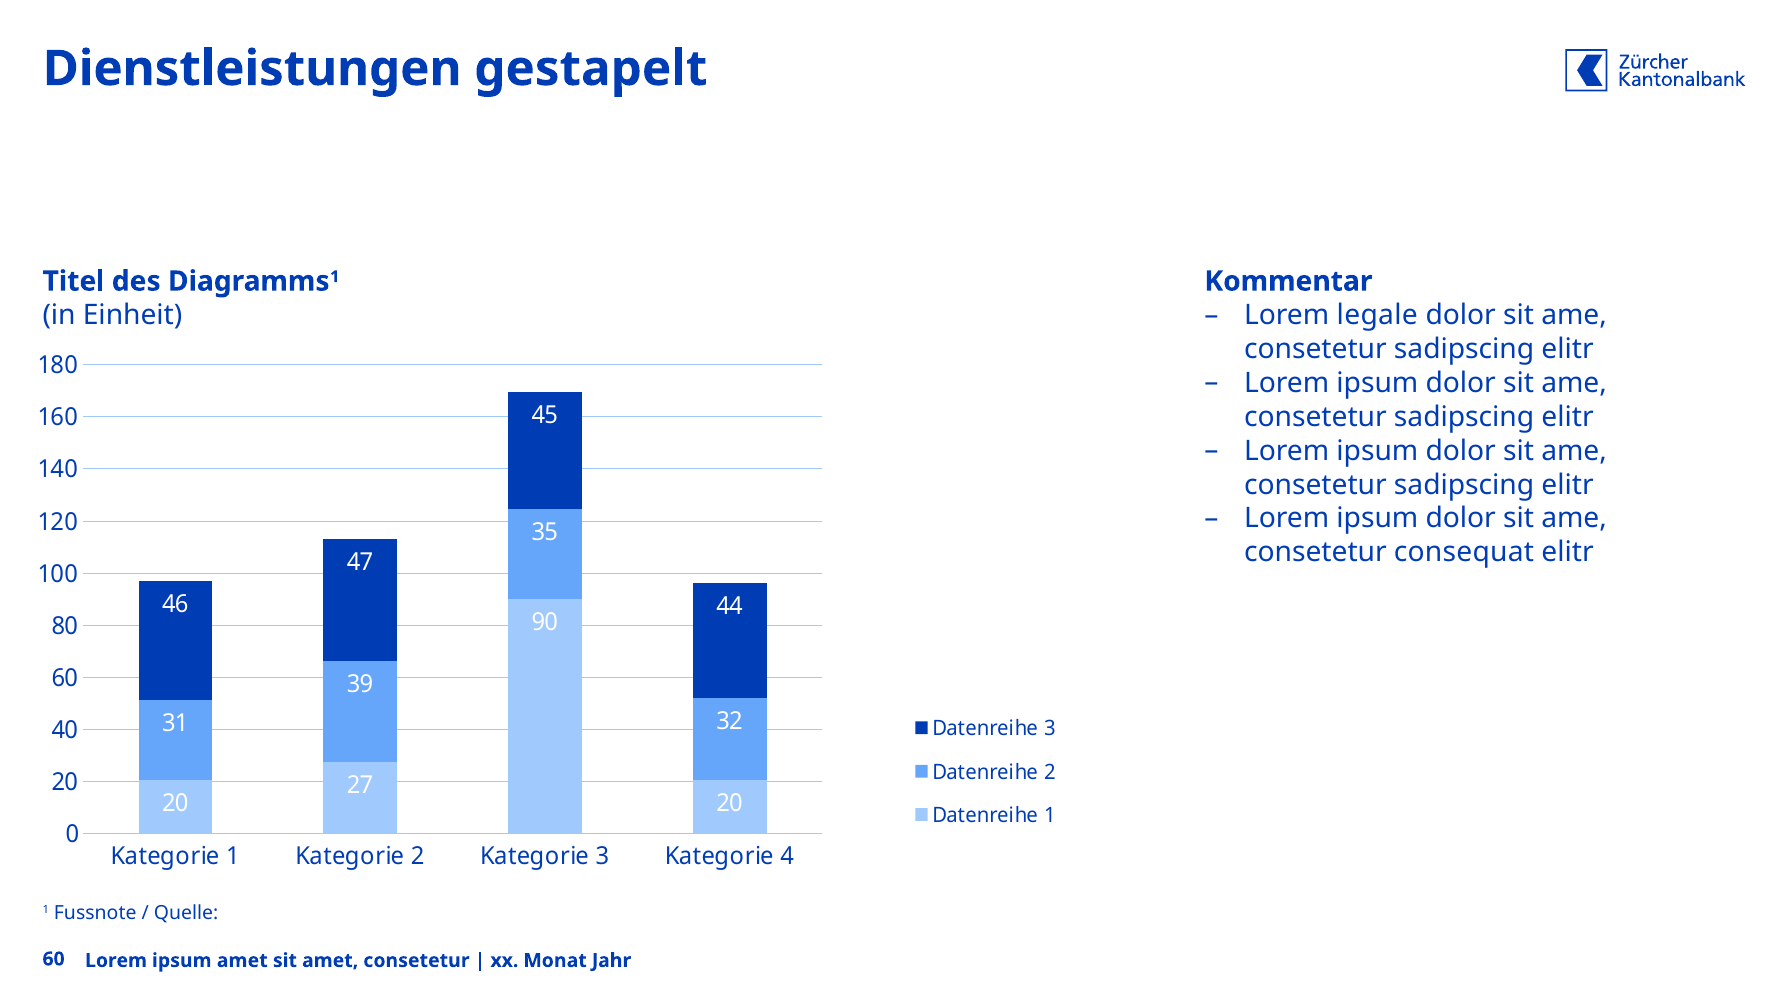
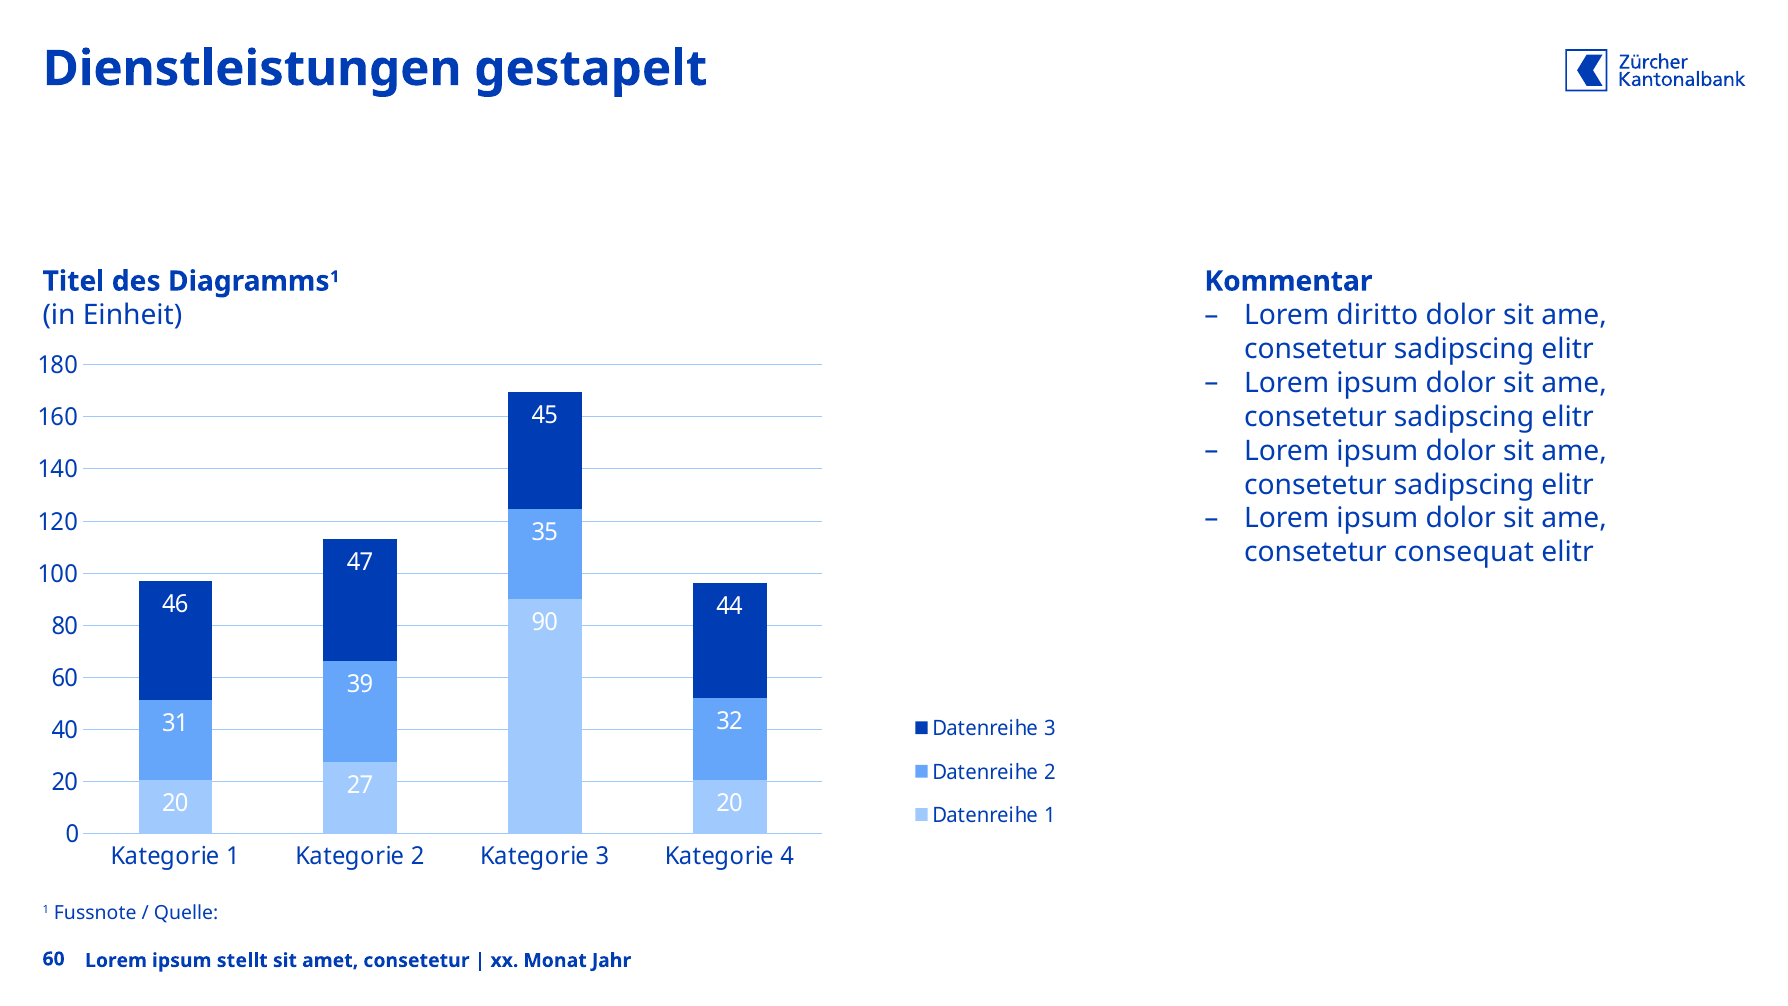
legale: legale -> diritto (1377, 315)
ipsum amet: amet -> stellt (242, 960)
